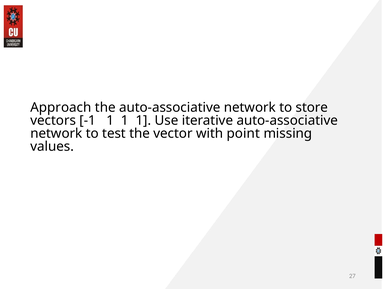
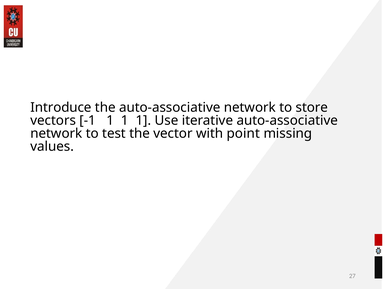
Approach: Approach -> Introduce (61, 108)
